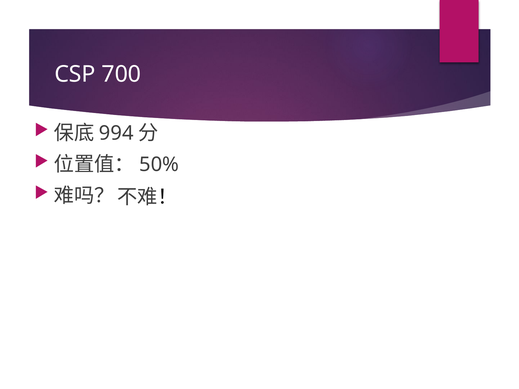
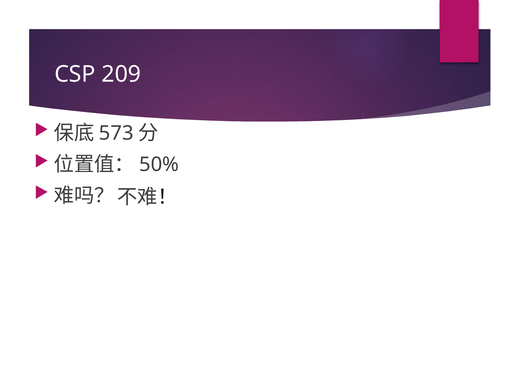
700: 700 -> 209 (121, 74)
994: 994 -> 573 (116, 133)
